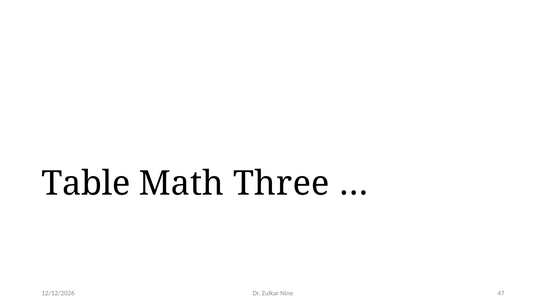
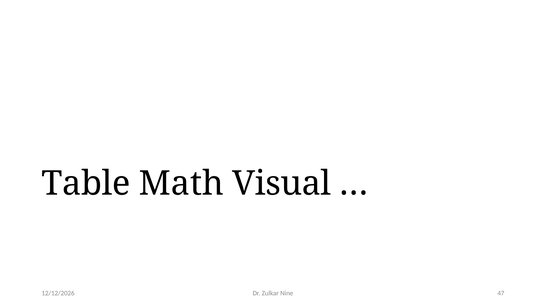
Three: Three -> Visual (282, 184)
